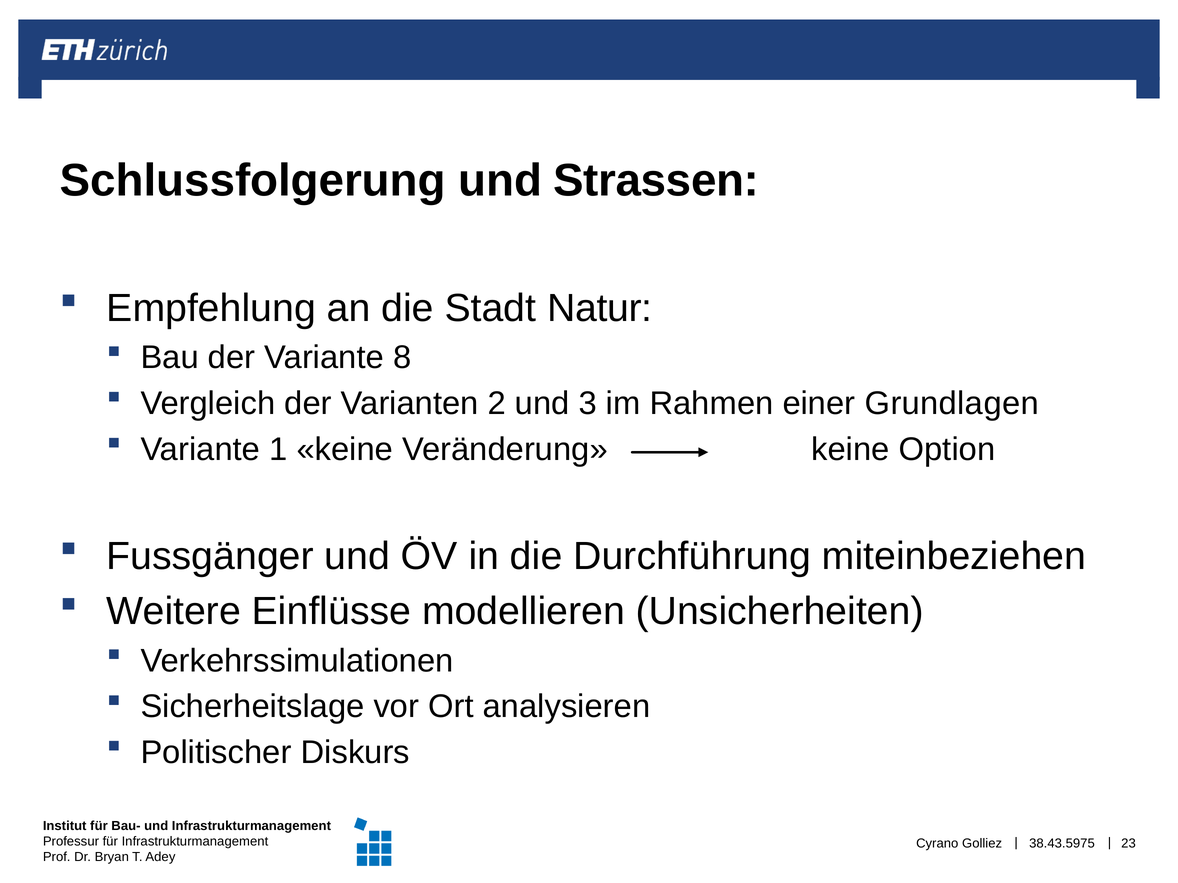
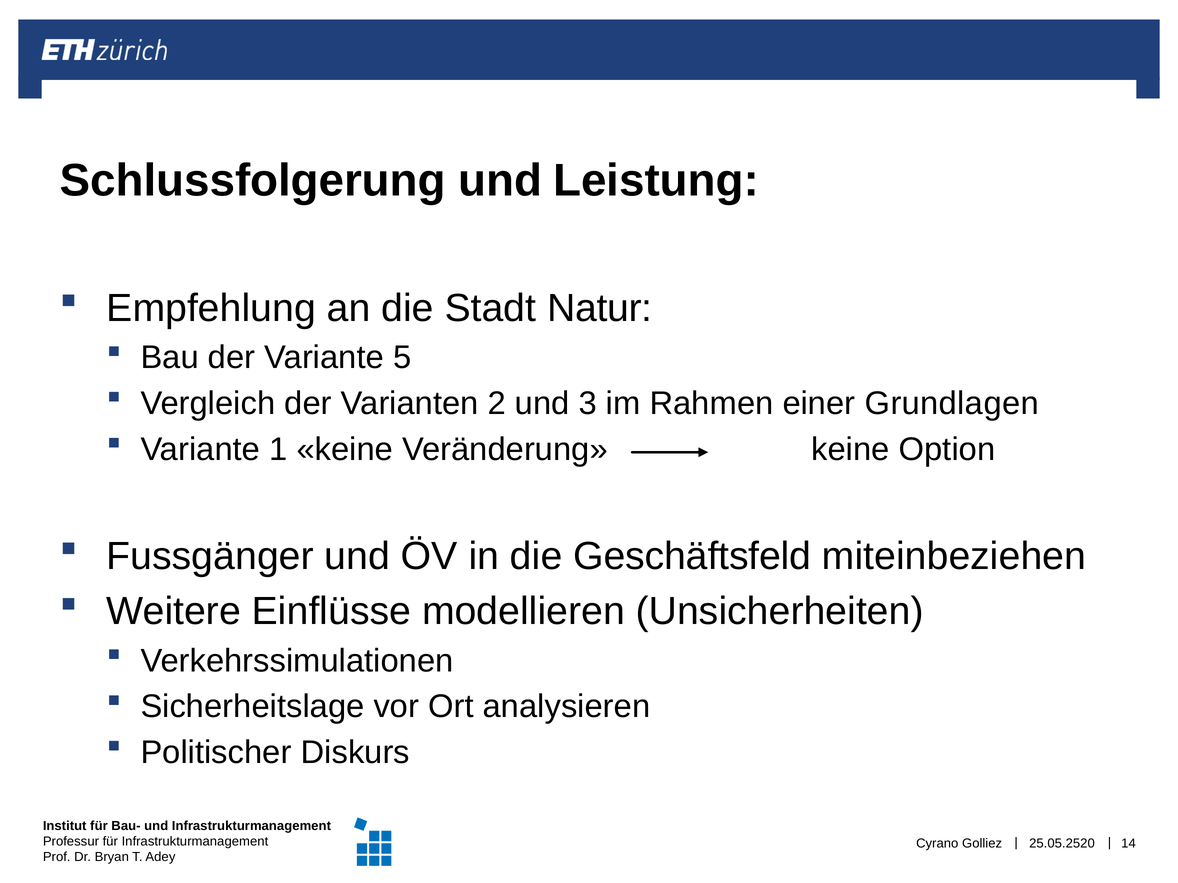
Strassen: Strassen -> Leistung (656, 181)
8: 8 -> 5 (402, 358)
Durchführung: Durchführung -> Geschäftsfeld (692, 557)
38.43.5975: 38.43.5975 -> 25.05.2520 (1062, 844)
23: 23 -> 14 (1129, 844)
